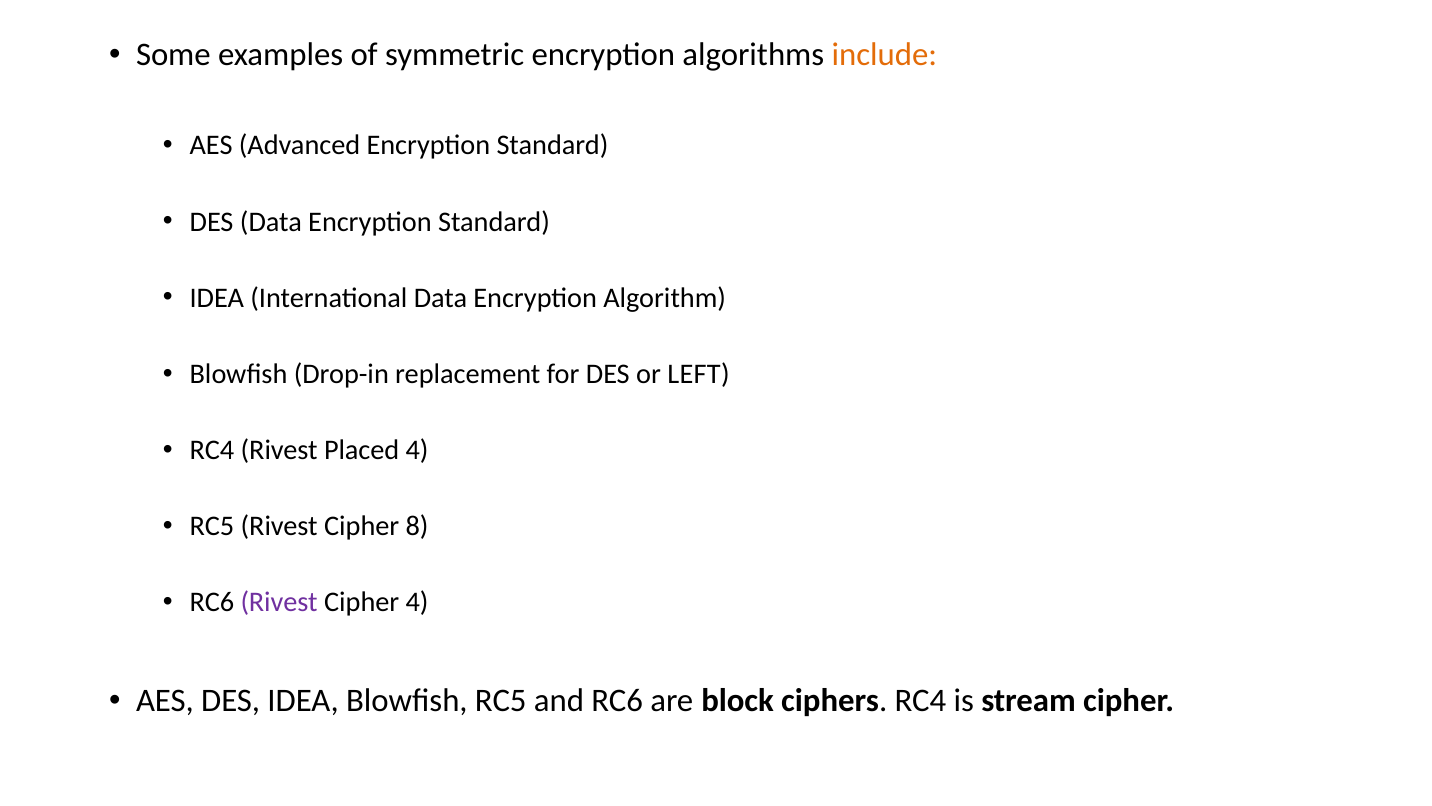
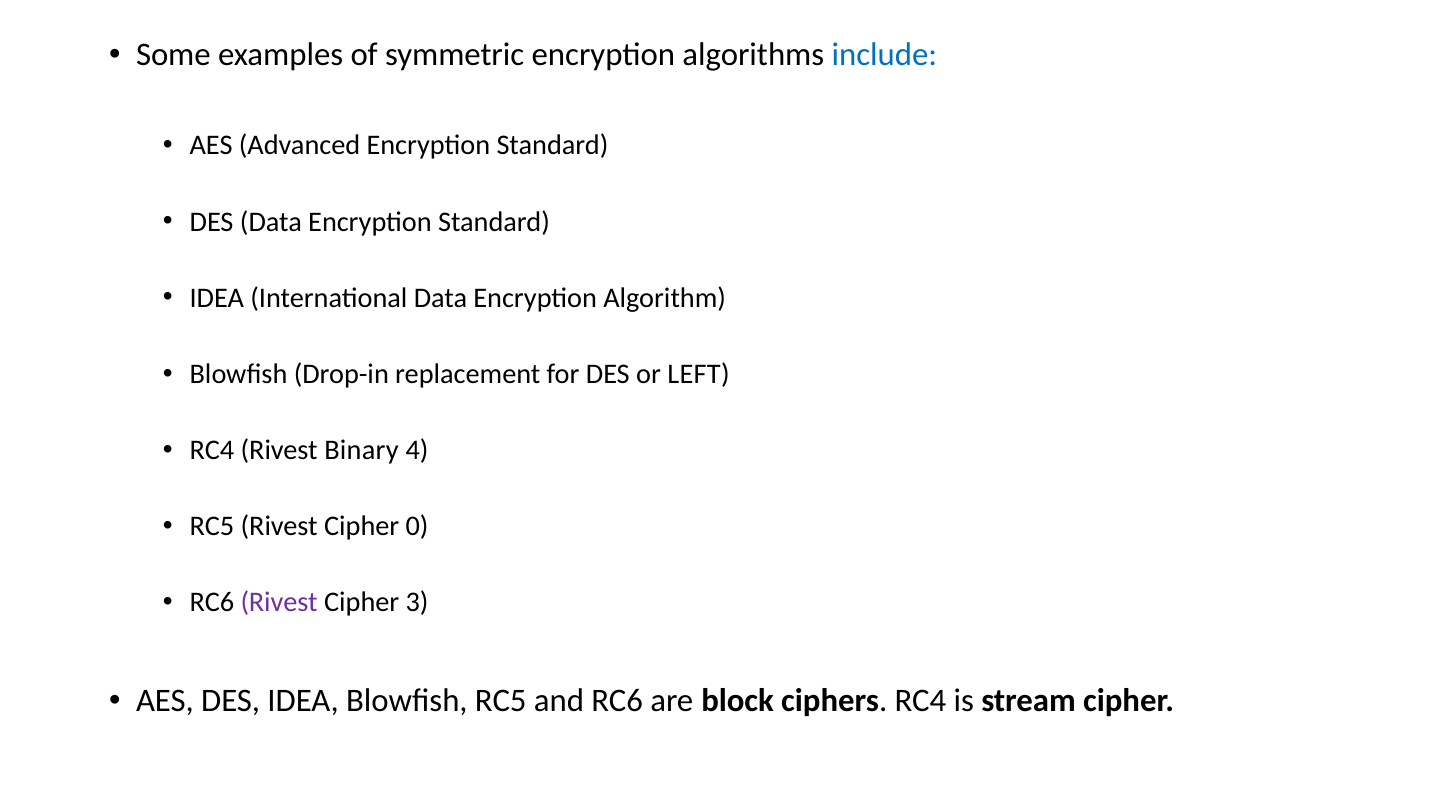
include colour: orange -> blue (884, 55)
Placed: Placed -> Binary (361, 450)
8: 8 -> 0 (417, 526)
Cipher 4: 4 -> 3 (417, 602)
